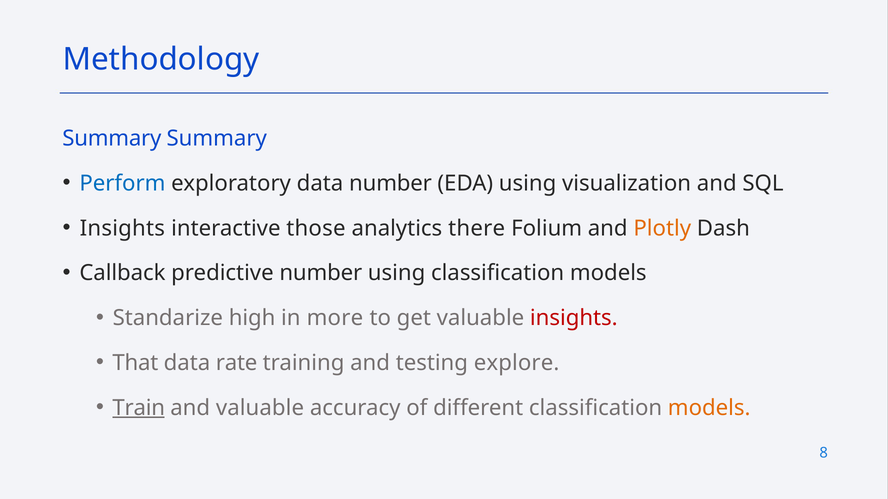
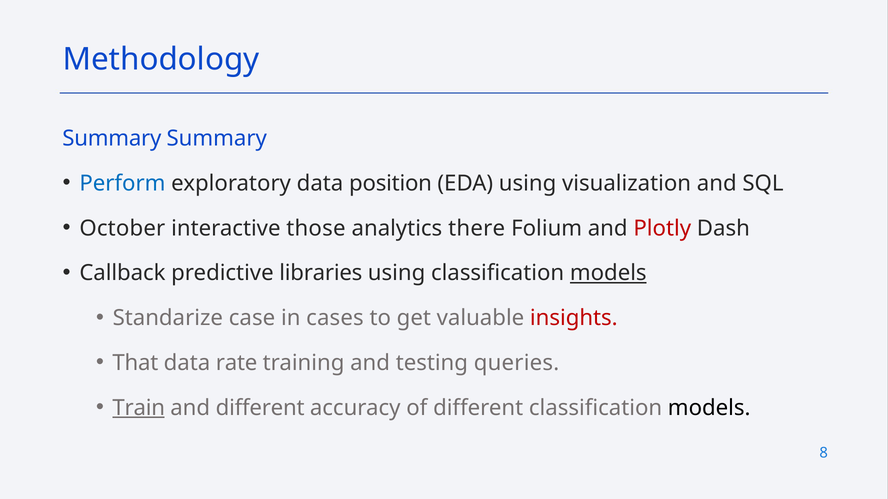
data number: number -> position (391, 184)
Insights: Insights -> October (122, 228)
Plotly colour: orange -> red (662, 228)
predictive number: number -> libraries (321, 273)
models underline: none -> present (608, 273)
high: high -> case (252, 318)
more: more -> cases (335, 318)
explore: explore -> queries (517, 363)
and valuable: valuable -> different (260, 408)
models colour: orange -> black (709, 408)
